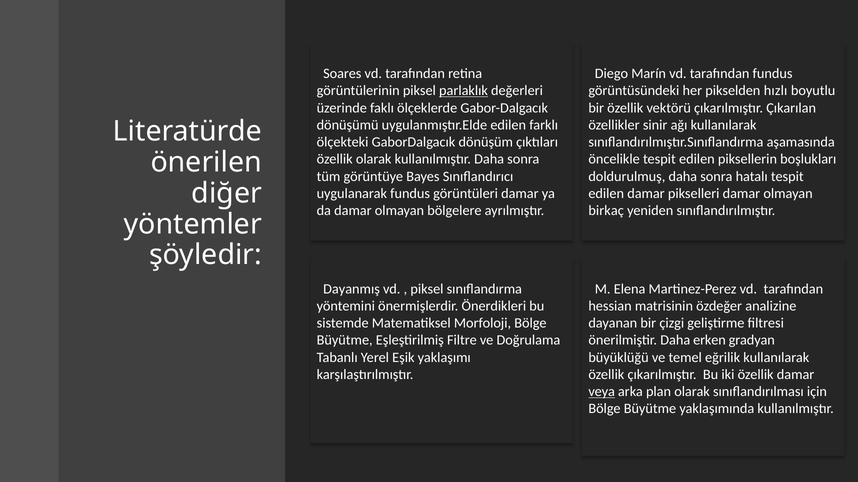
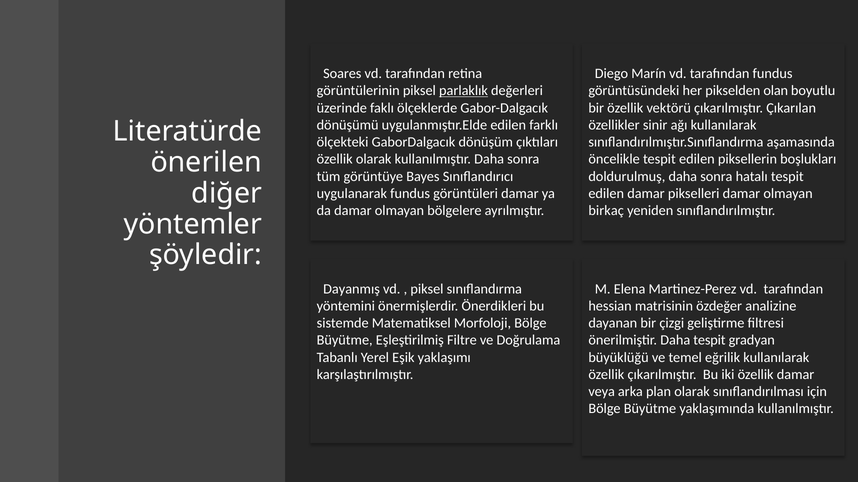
hızlı: hızlı -> olan (776, 91)
Daha erken: erken -> tespit (709, 341)
veya underline: present -> none (602, 392)
